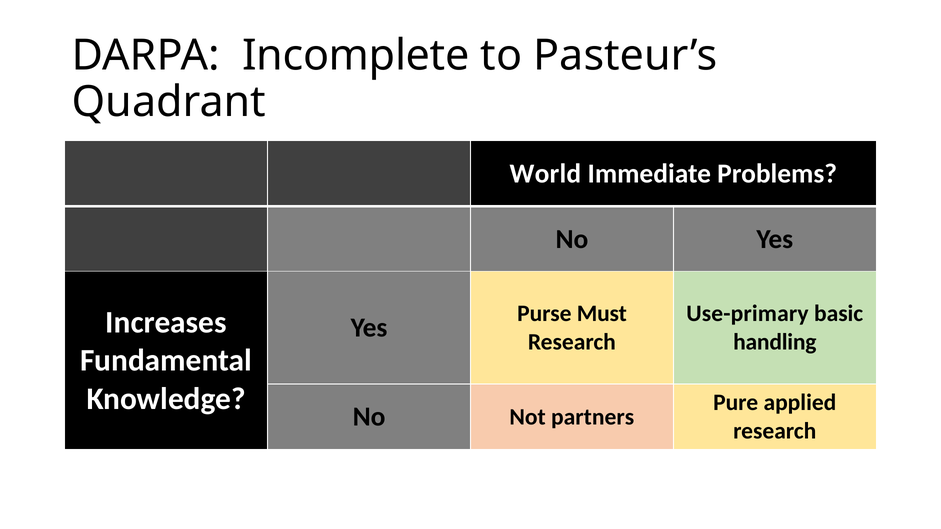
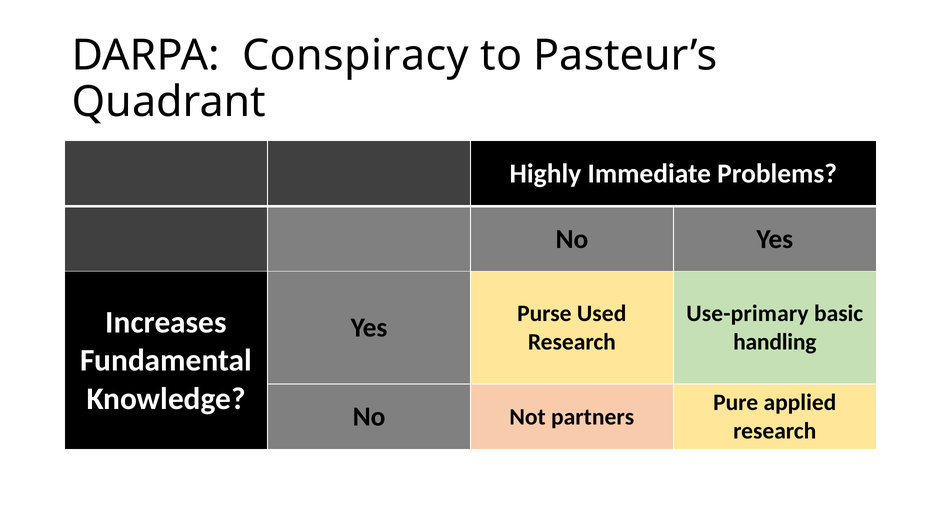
Incomplete: Incomplete -> Conspiracy (356, 56)
World: World -> Highly (545, 174)
Must: Must -> Used (602, 314)
